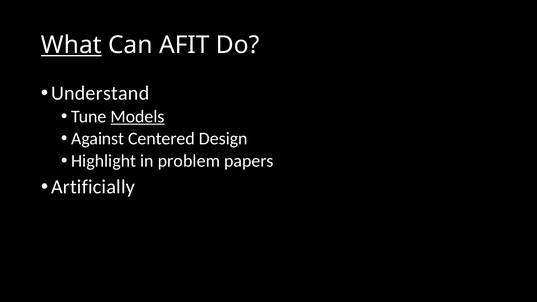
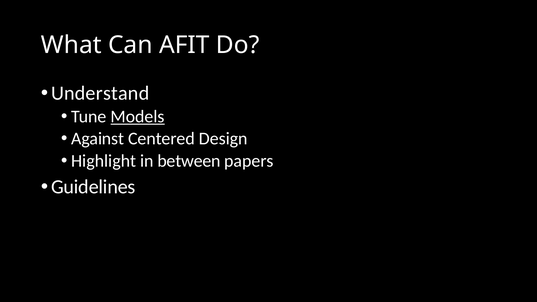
What underline: present -> none (71, 45)
problem: problem -> between (189, 161)
Artificially: Artificially -> Guidelines (93, 187)
